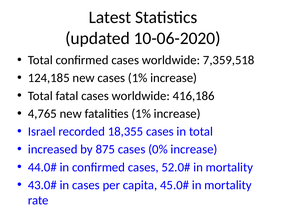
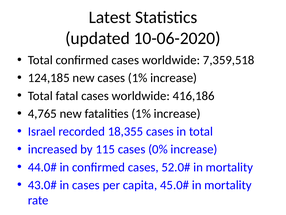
875: 875 -> 115 (105, 149)
